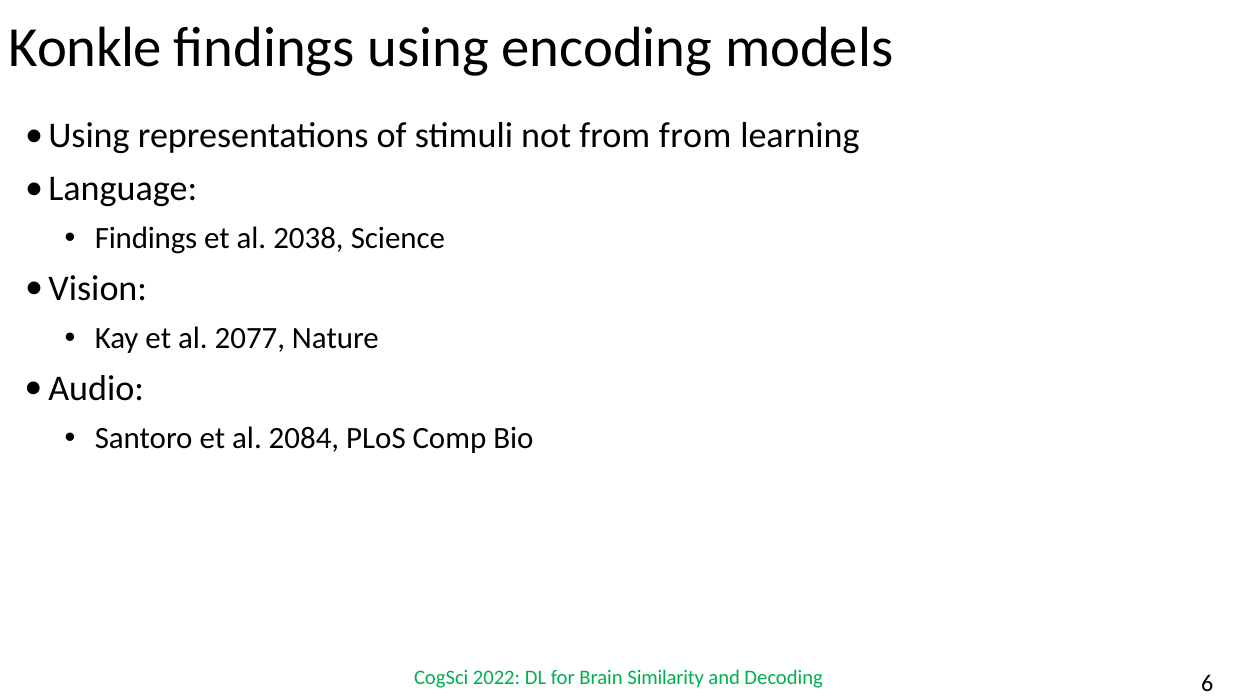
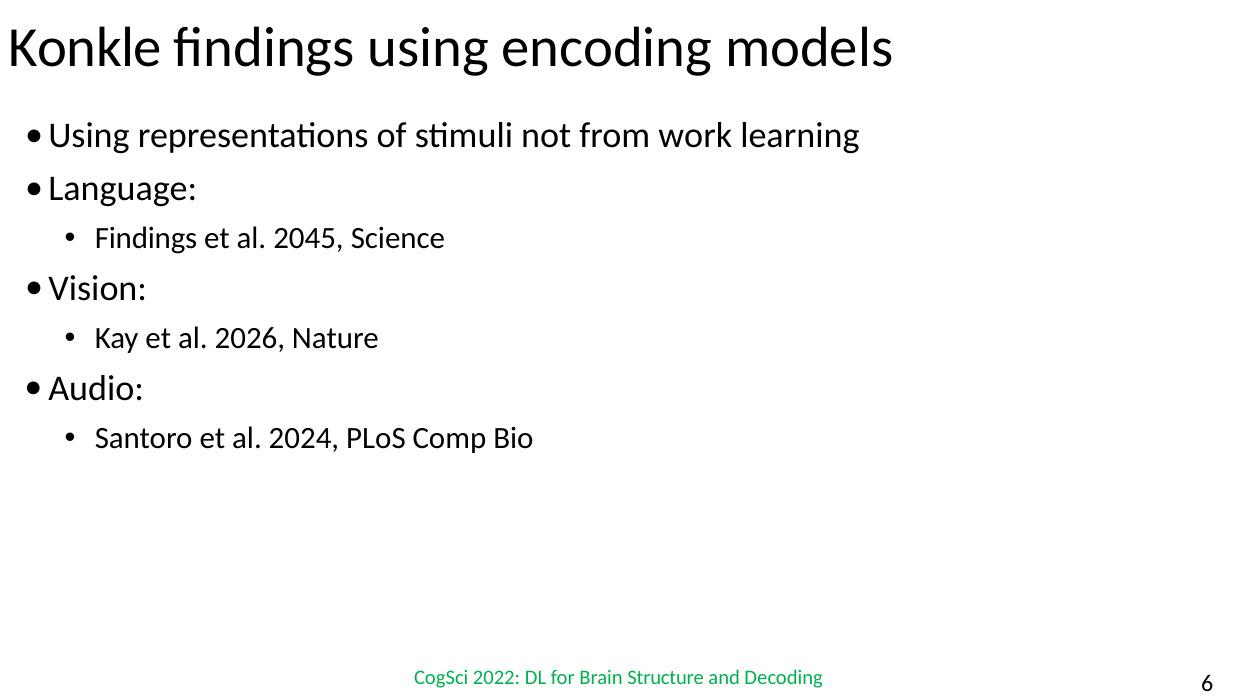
from from: from -> work (695, 136)
2038: 2038 -> 2045 (308, 239)
2077: 2077 -> 2026 (250, 339)
2084: 2084 -> 2024 (304, 439)
Similarity: Similarity -> Structure (666, 678)
